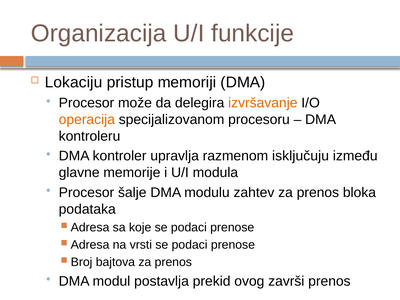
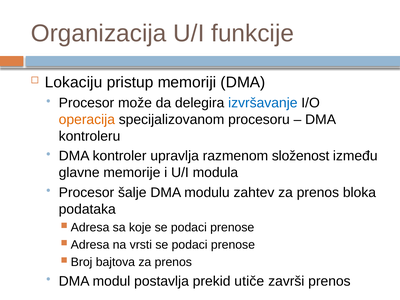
izvršavanje colour: orange -> blue (263, 103)
isključuju: isključuju -> složenost (301, 156)
ovog: ovog -> utiče (249, 281)
